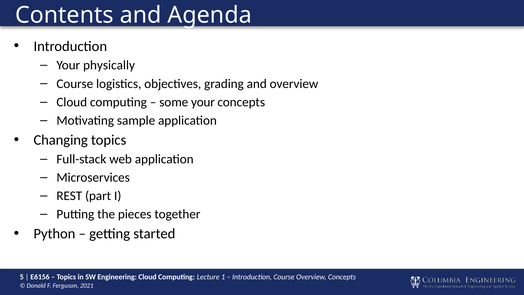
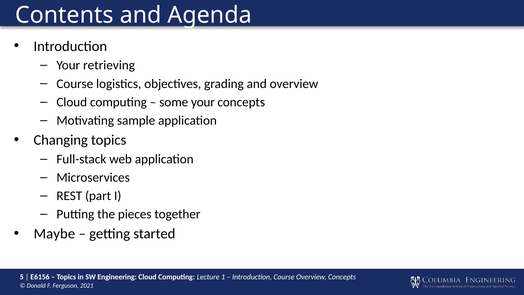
physically: physically -> retrieving (109, 65)
Python: Python -> Maybe (54, 234)
